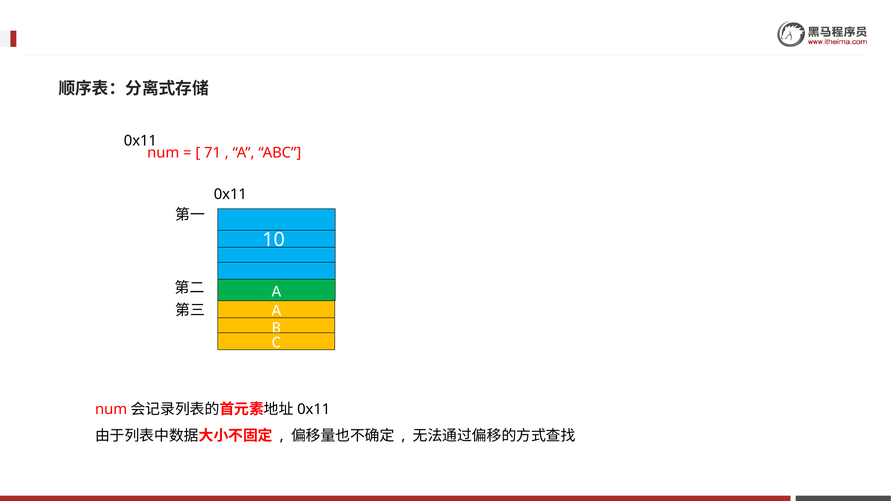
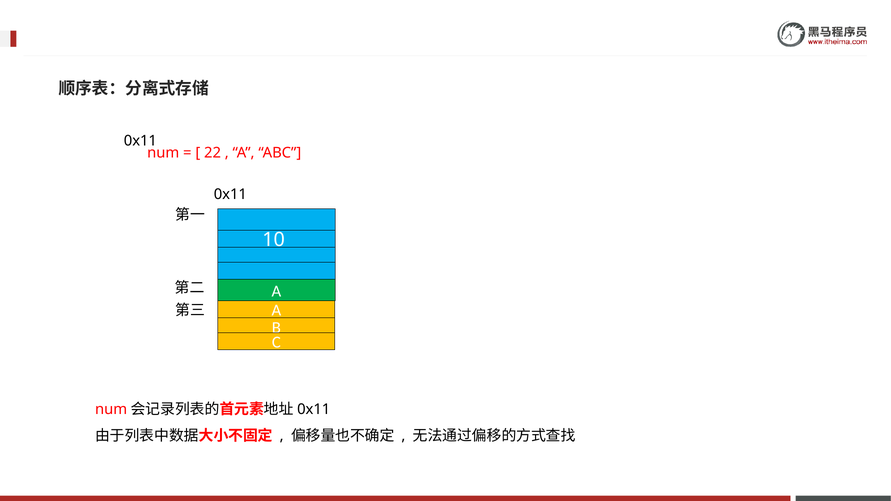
71: 71 -> 22 (213, 153)
